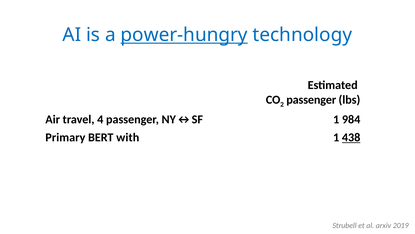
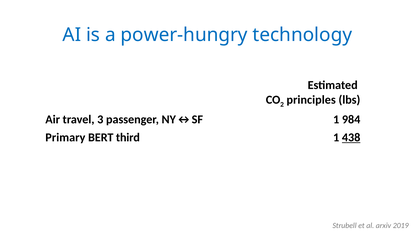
power-hungry underline: present -> none (184, 35)
passenger: passenger -> principles (311, 100)
4: 4 -> 3 (100, 119)
with: with -> third (128, 137)
